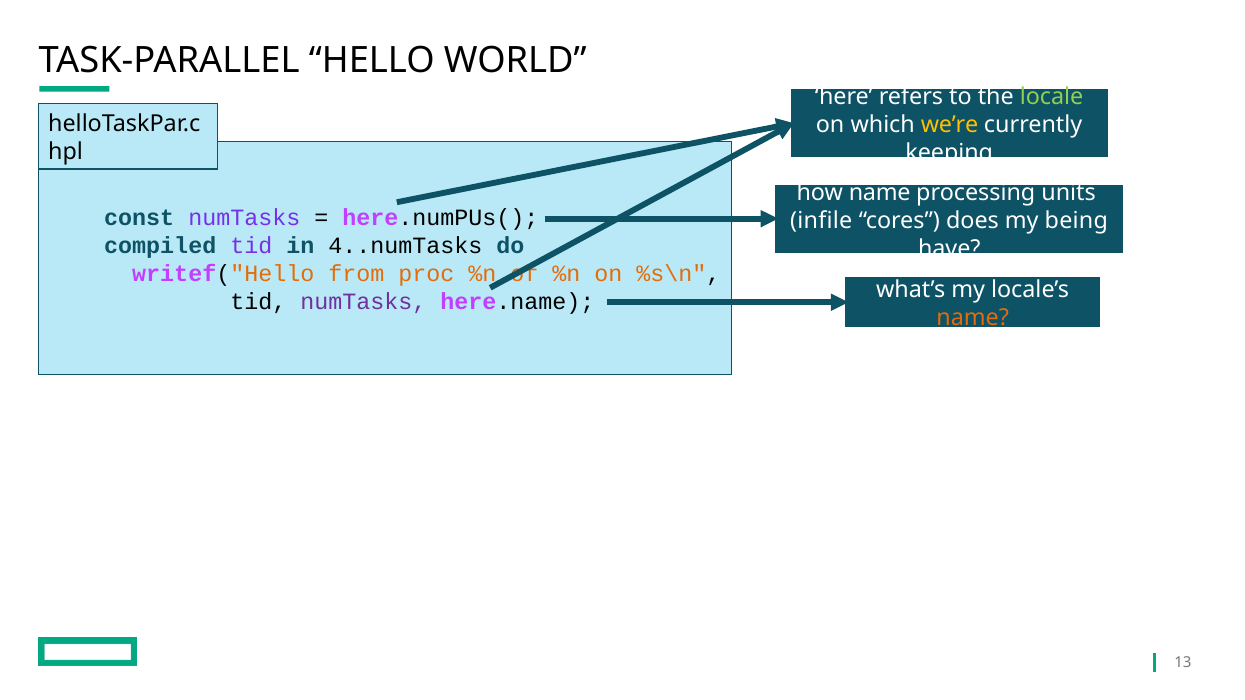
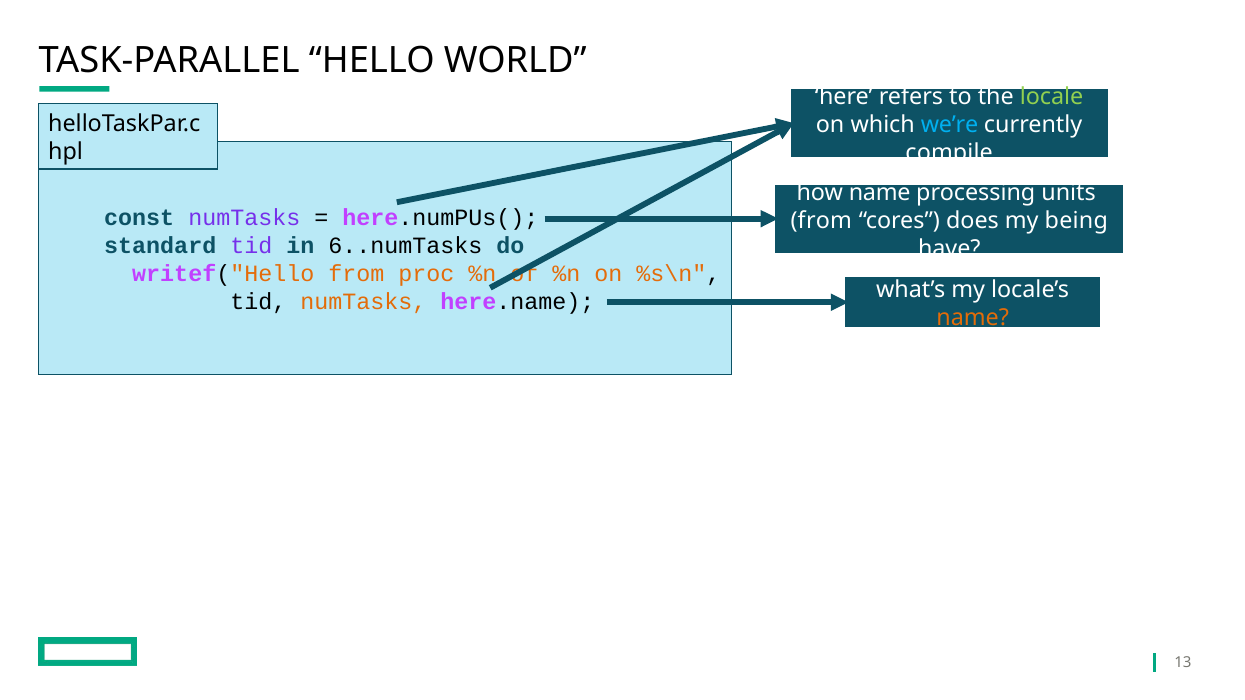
we’re colour: yellow -> light blue (950, 125)
keeping: keeping -> compile (949, 153)
infile: infile -> from (821, 220)
compiled: compiled -> standard (160, 246)
4..numTasks: 4..numTasks -> 6..numTasks (405, 246)
numTasks colour: purple -> orange (363, 302)
